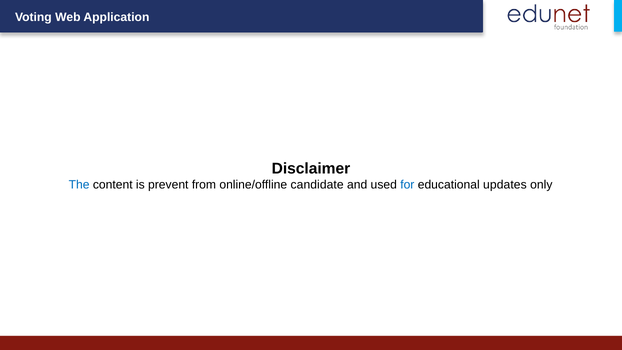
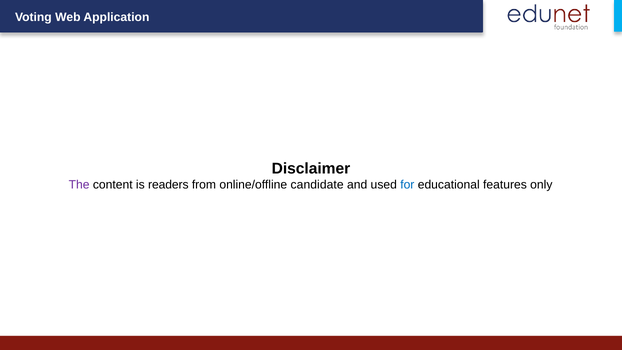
The colour: blue -> purple (79, 185)
prevent: prevent -> readers (168, 185)
updates: updates -> features (505, 185)
